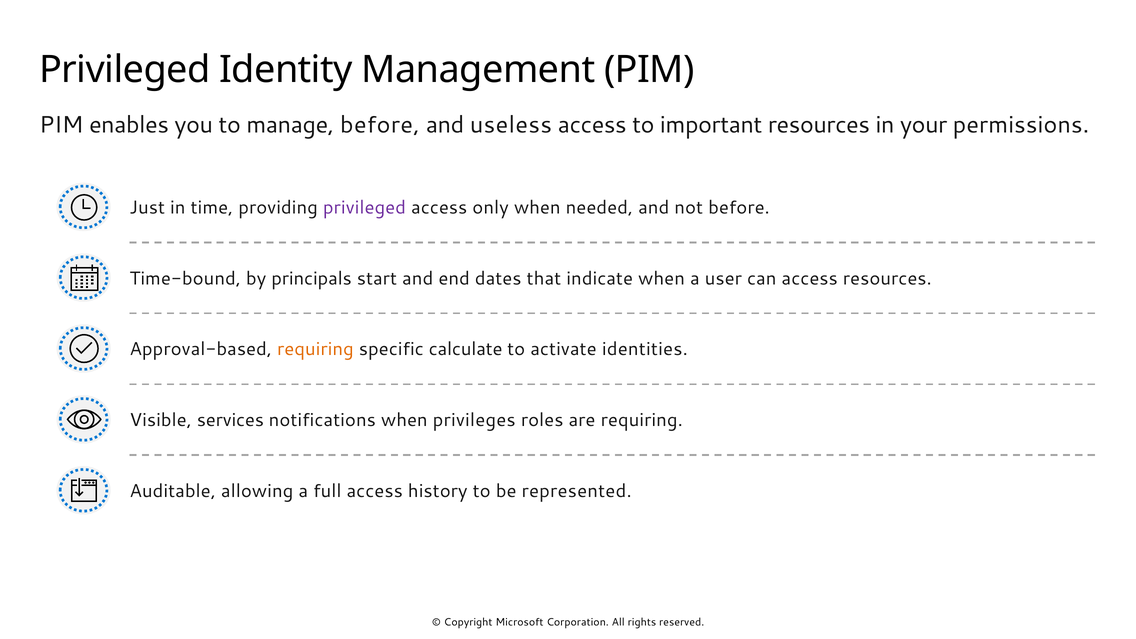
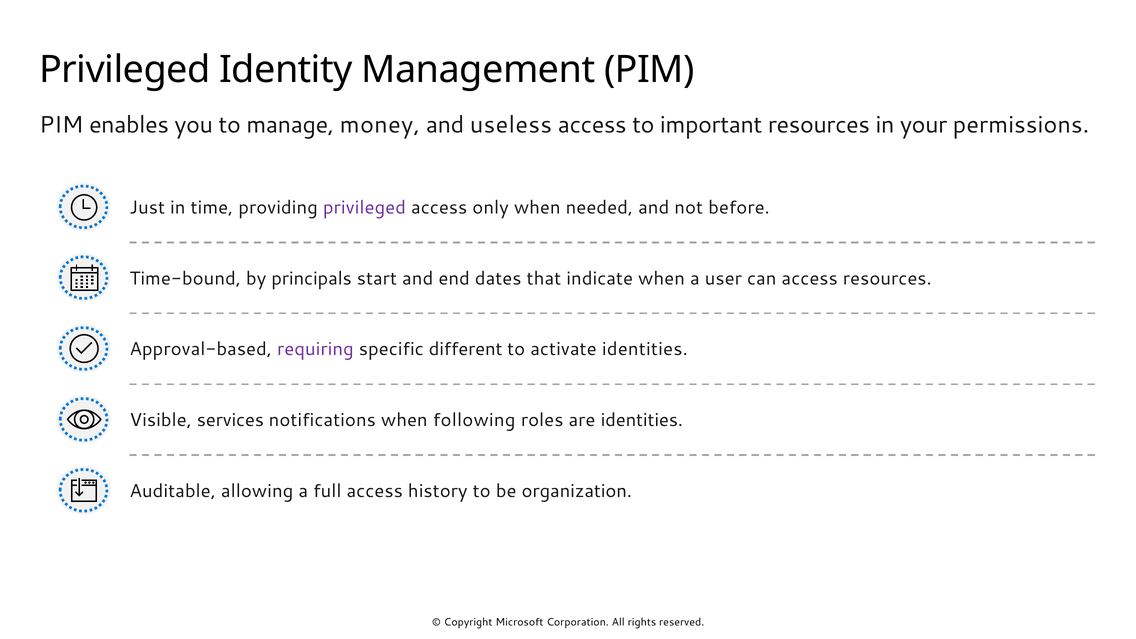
manage before: before -> money (380, 125)
requiring colour: orange -> purple (315, 349)
calculate: calculate -> different (466, 349)
privileges: privileges -> following (474, 420)
are requiring: requiring -> identities (642, 420)
represented: represented -> organization (577, 491)
